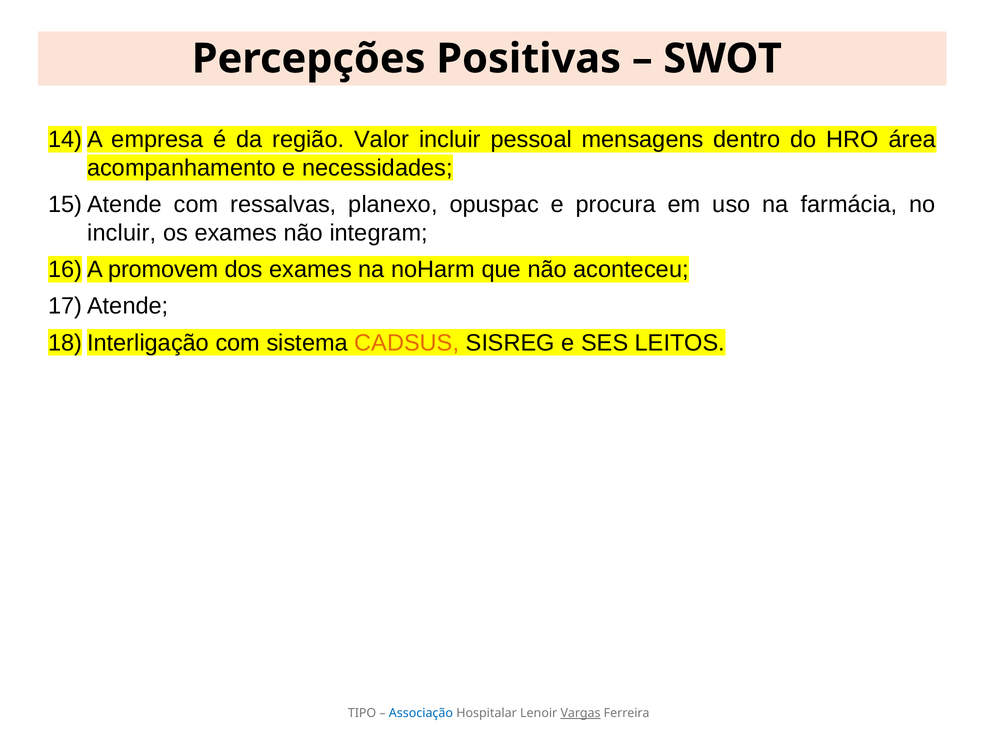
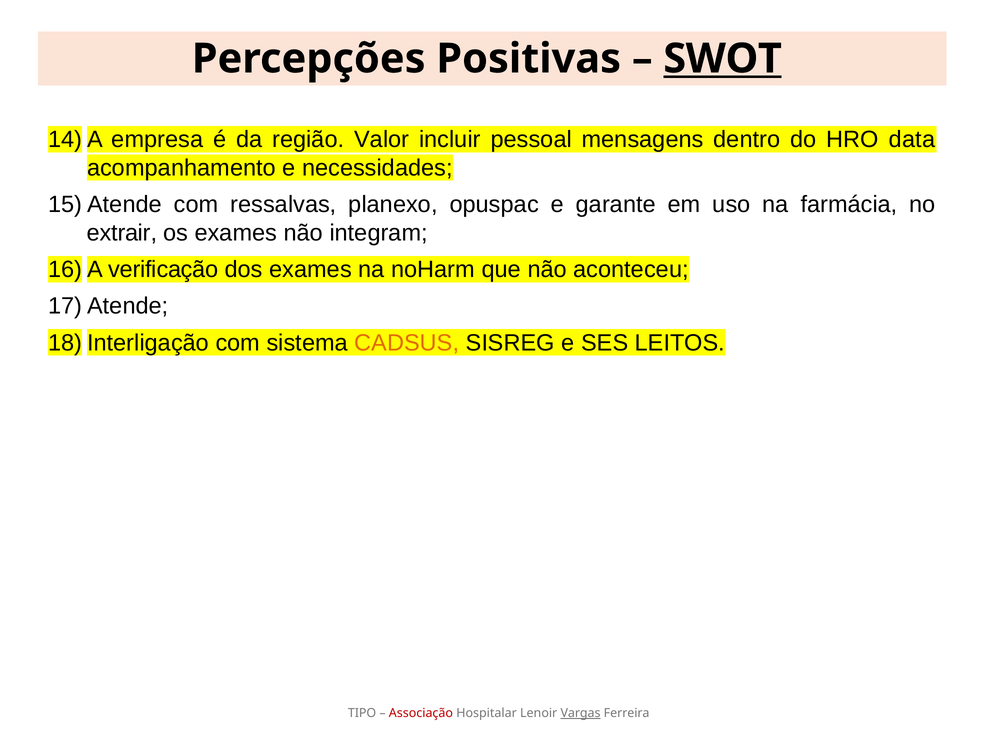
SWOT underline: none -> present (723, 59)
área: área -> data (912, 140)
procura: procura -> garante (616, 204)
incluir: incluir -> extrair (122, 233)
promovem: promovem -> verificação (163, 269)
Associação colour: blue -> red (421, 713)
